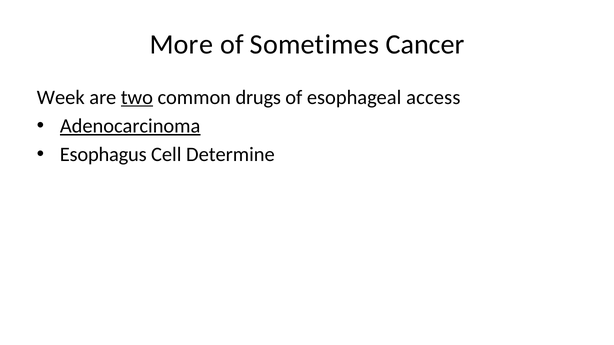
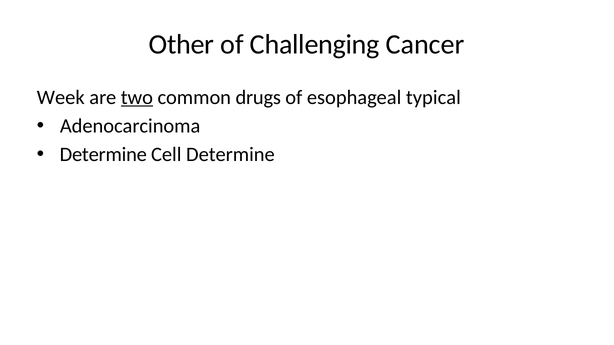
More: More -> Other (182, 45)
Sometimes: Sometimes -> Challenging (315, 45)
access: access -> typical (433, 97)
Adenocarcinoma underline: present -> none (130, 126)
Esophagus: Esophagus -> Determine (103, 155)
